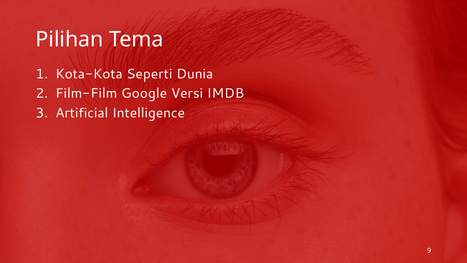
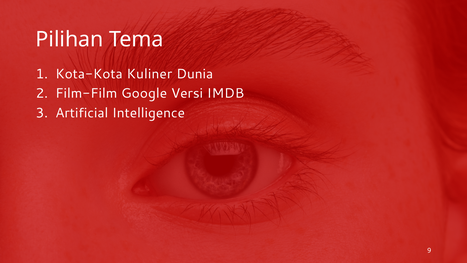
Seperti: Seperti -> Kuliner (149, 74)
